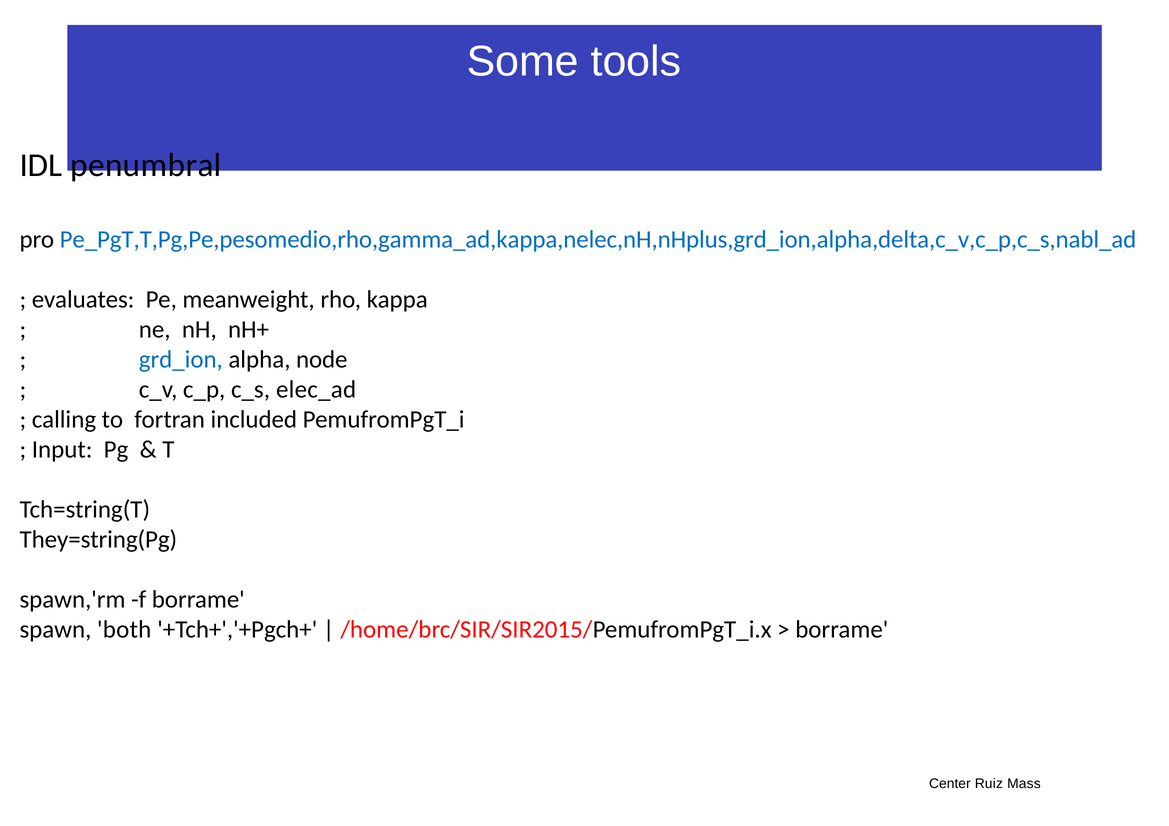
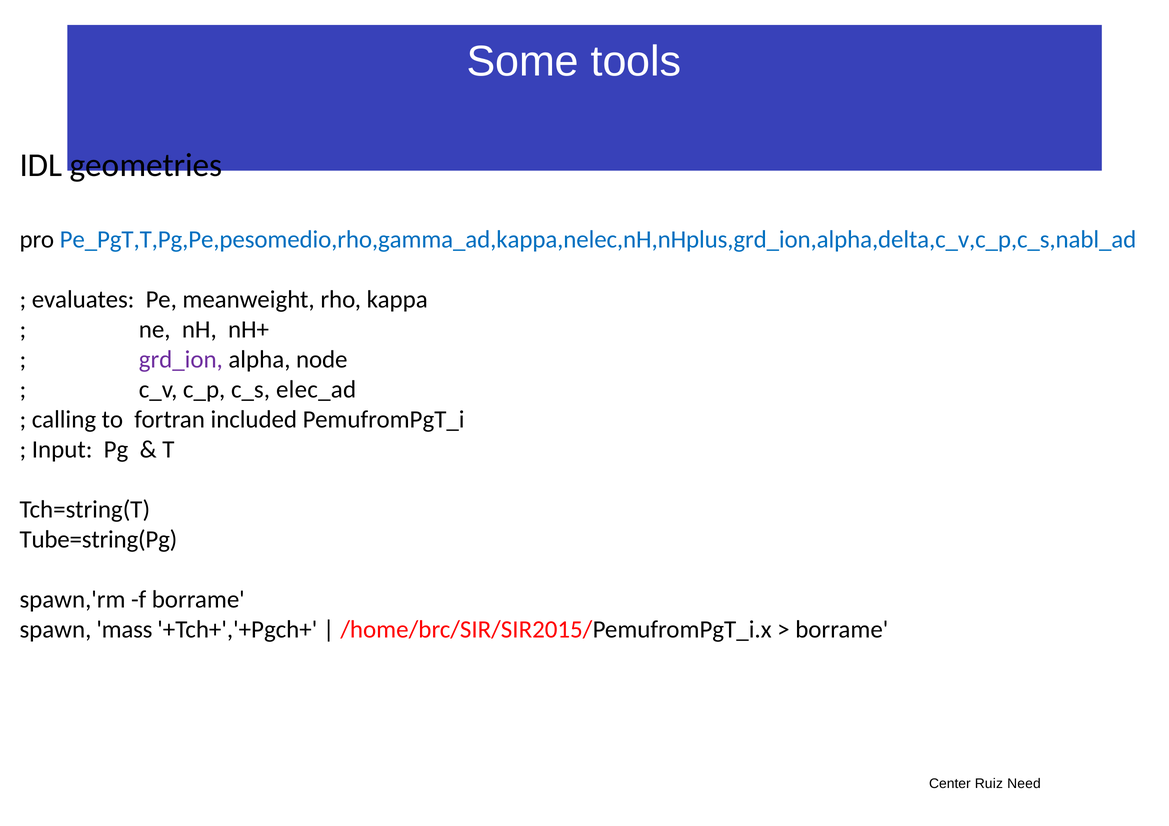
penumbral: penumbral -> geometries (146, 165)
grd_ion colour: blue -> purple (181, 360)
They=string(Pg: They=string(Pg -> Tube=string(Pg (98, 540)
both: both -> mass (124, 630)
Mass: Mass -> Need (1024, 784)
